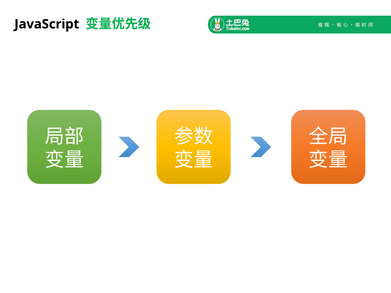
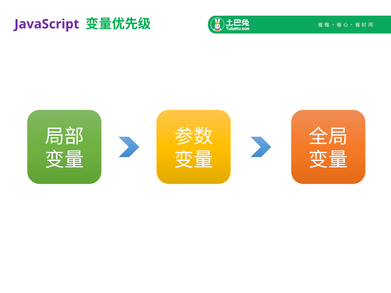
JavaScript colour: black -> purple (47, 24)
